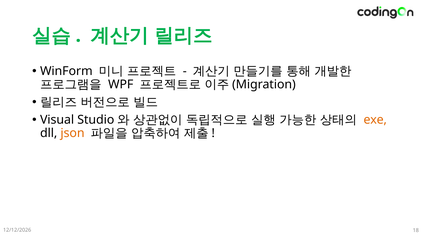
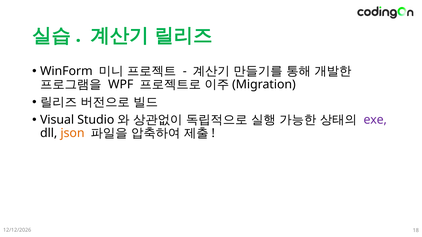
exe colour: orange -> purple (375, 120)
